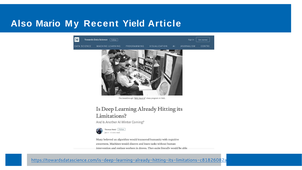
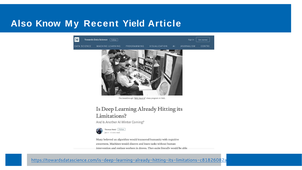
Mario: Mario -> Know (48, 24)
